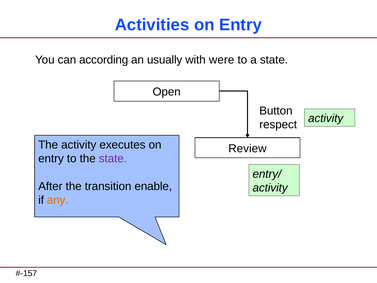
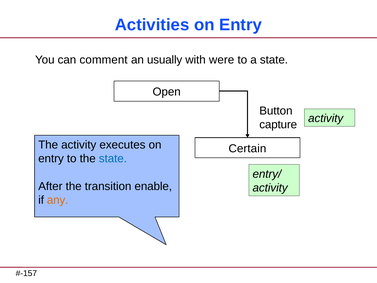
according: according -> comment (104, 60)
respect: respect -> capture (278, 124)
Review: Review -> Certain (247, 148)
state colour: purple -> blue (113, 158)
